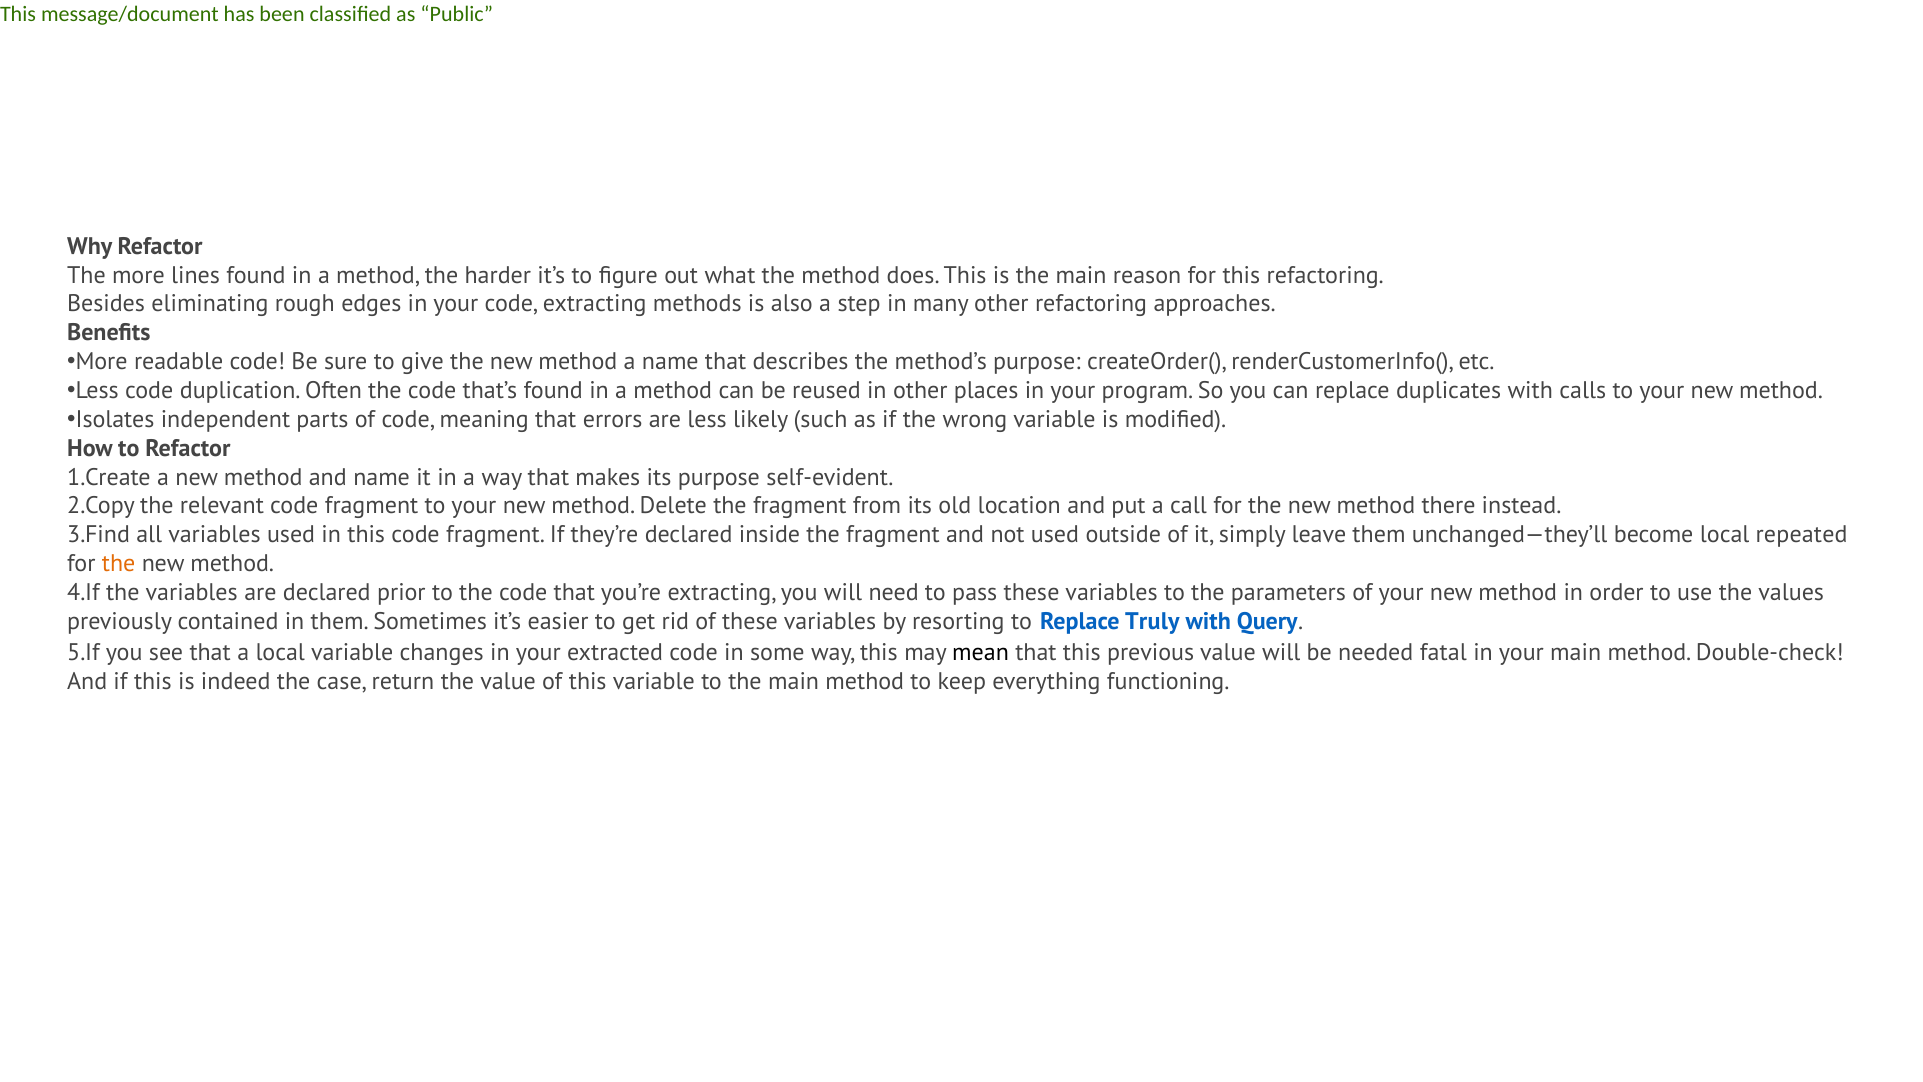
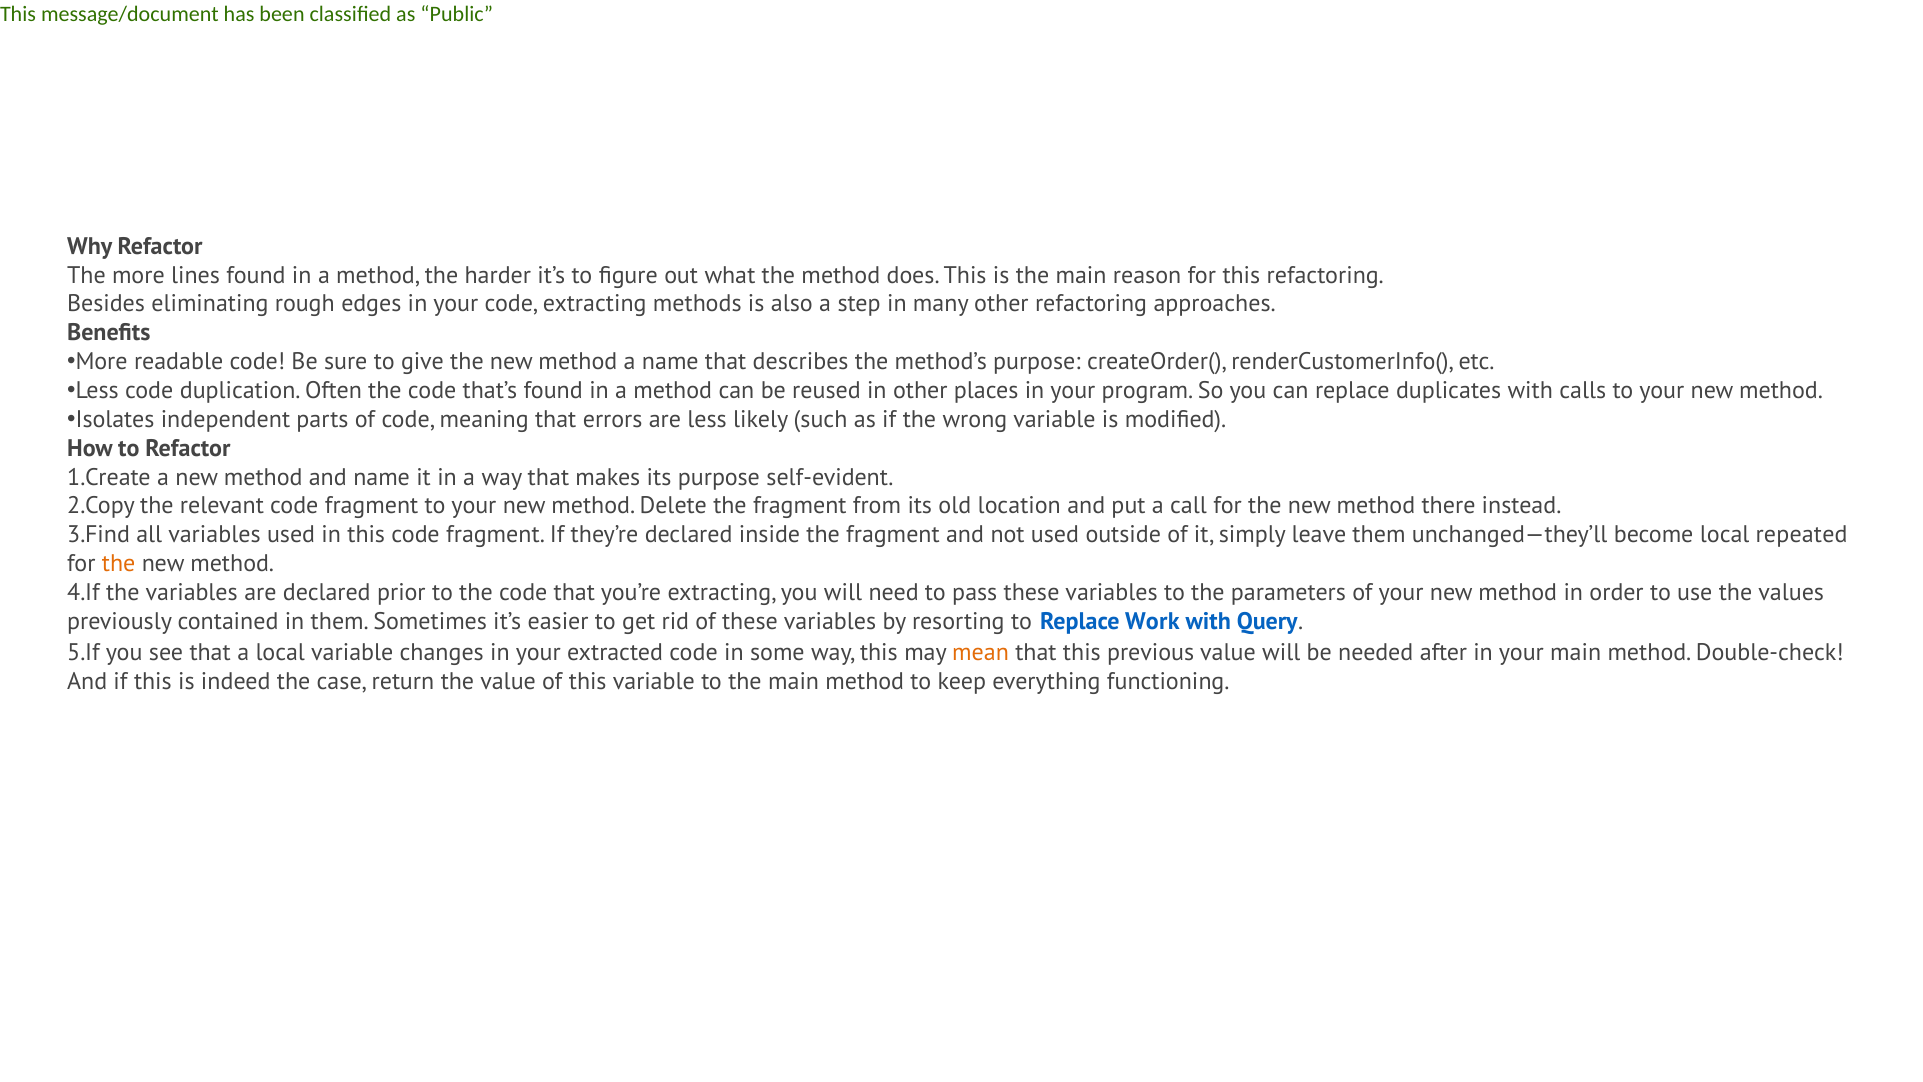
Truly: Truly -> Work (1152, 621)
mean colour: black -> orange (981, 652)
fatal: fatal -> after (1444, 652)
